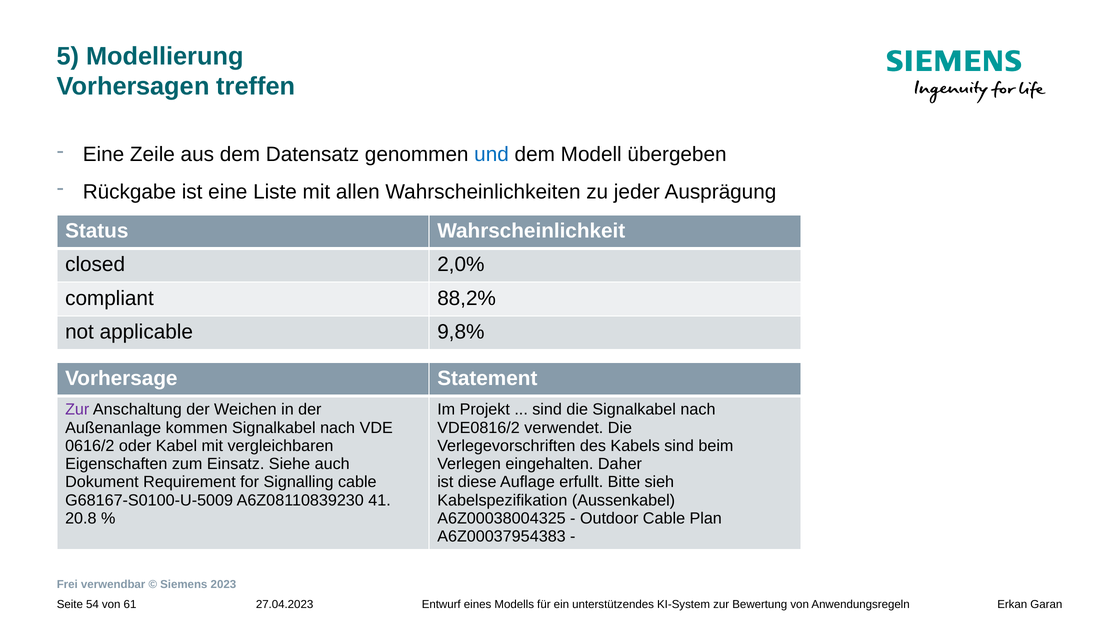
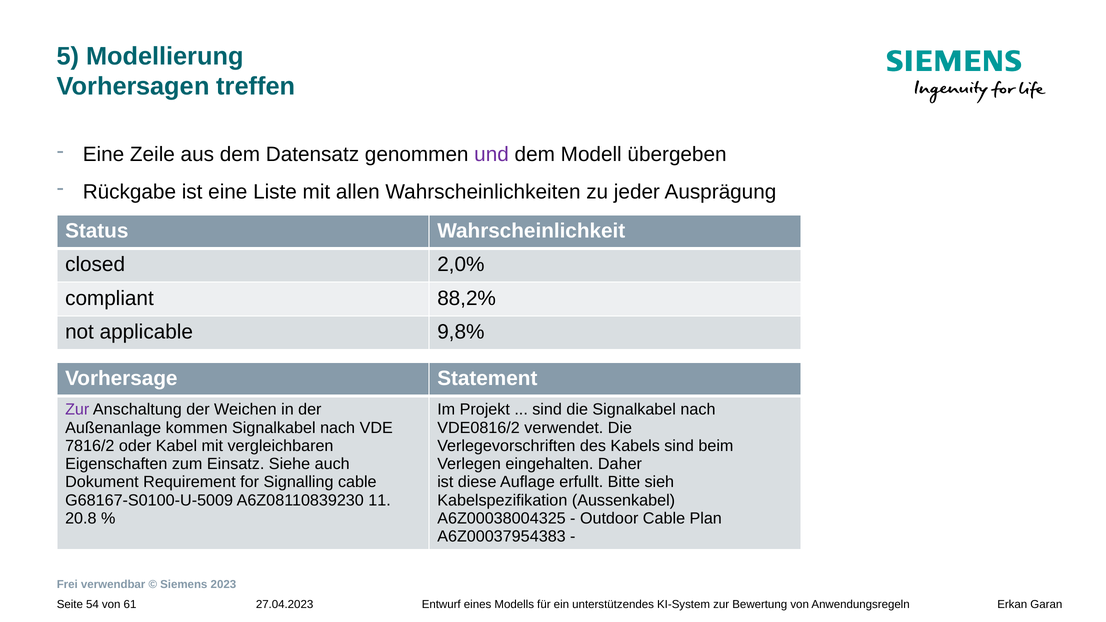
und colour: blue -> purple (492, 155)
0616/2: 0616/2 -> 7816/2 (90, 446)
41: 41 -> 11 (380, 500)
